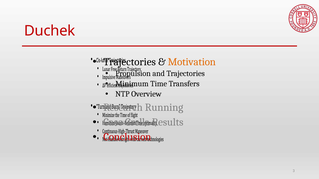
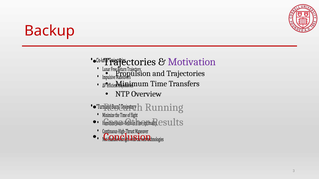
Duchek: Duchek -> Backup (50, 31)
Motivation colour: orange -> purple (192, 62)
Grella: Grella -> Other (137, 122)
